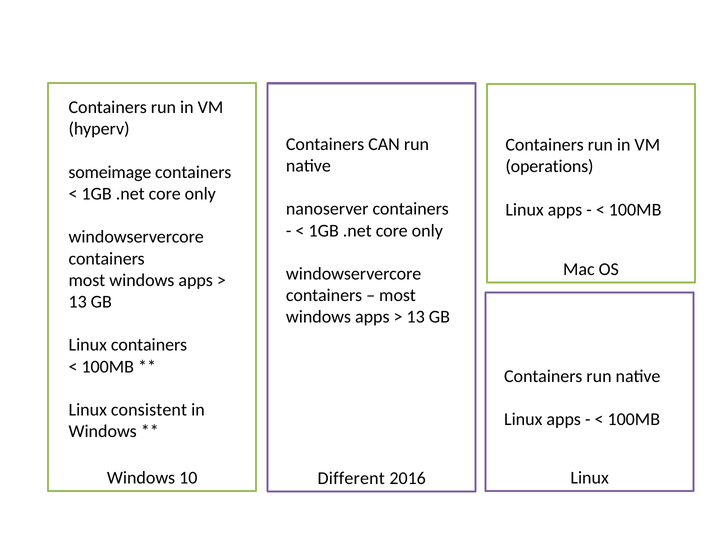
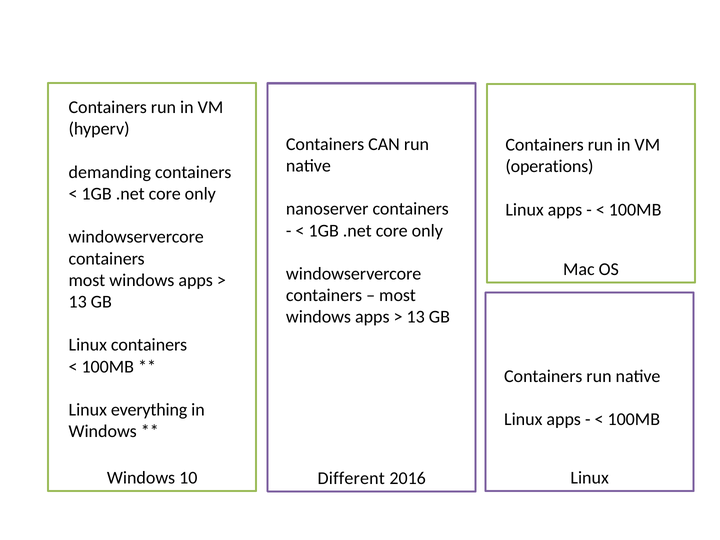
someimage: someimage -> demanding (110, 172)
consistent: consistent -> everything (149, 410)
